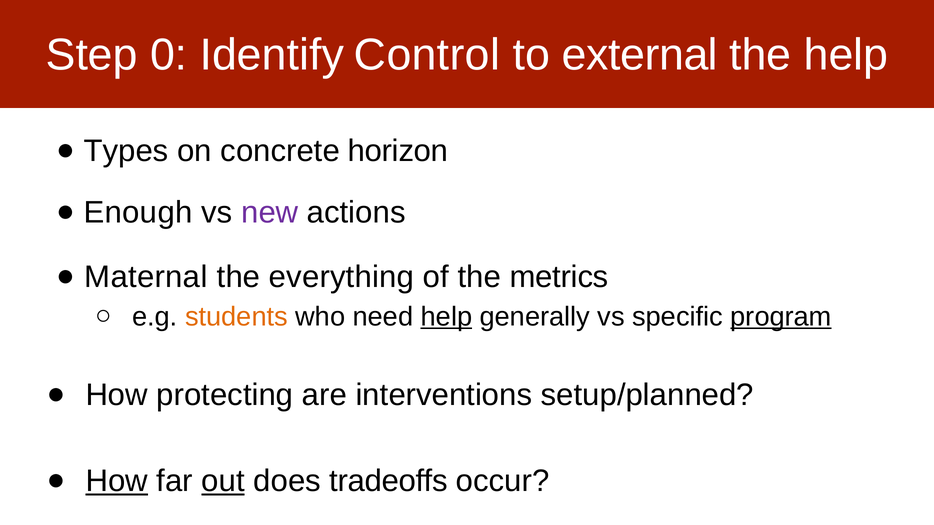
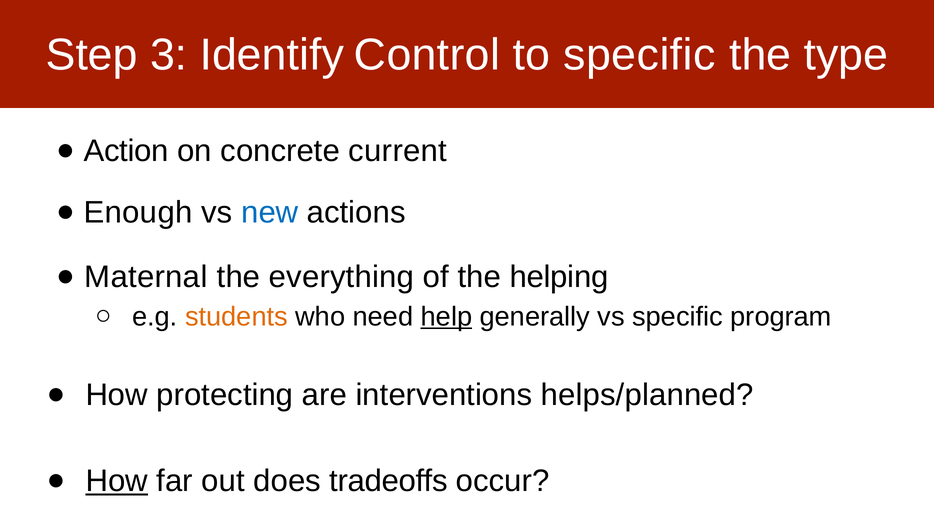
0: 0 -> 3 (169, 55)
to external: external -> specific (639, 55)
the help: help -> type (846, 55)
Types: Types -> Action (126, 151)
horizon: horizon -> current (398, 151)
new colour: purple -> blue (270, 213)
metrics: metrics -> helping (559, 277)
program underline: present -> none (781, 317)
setup/planned: setup/planned -> helps/planned (647, 395)
out underline: present -> none (223, 481)
